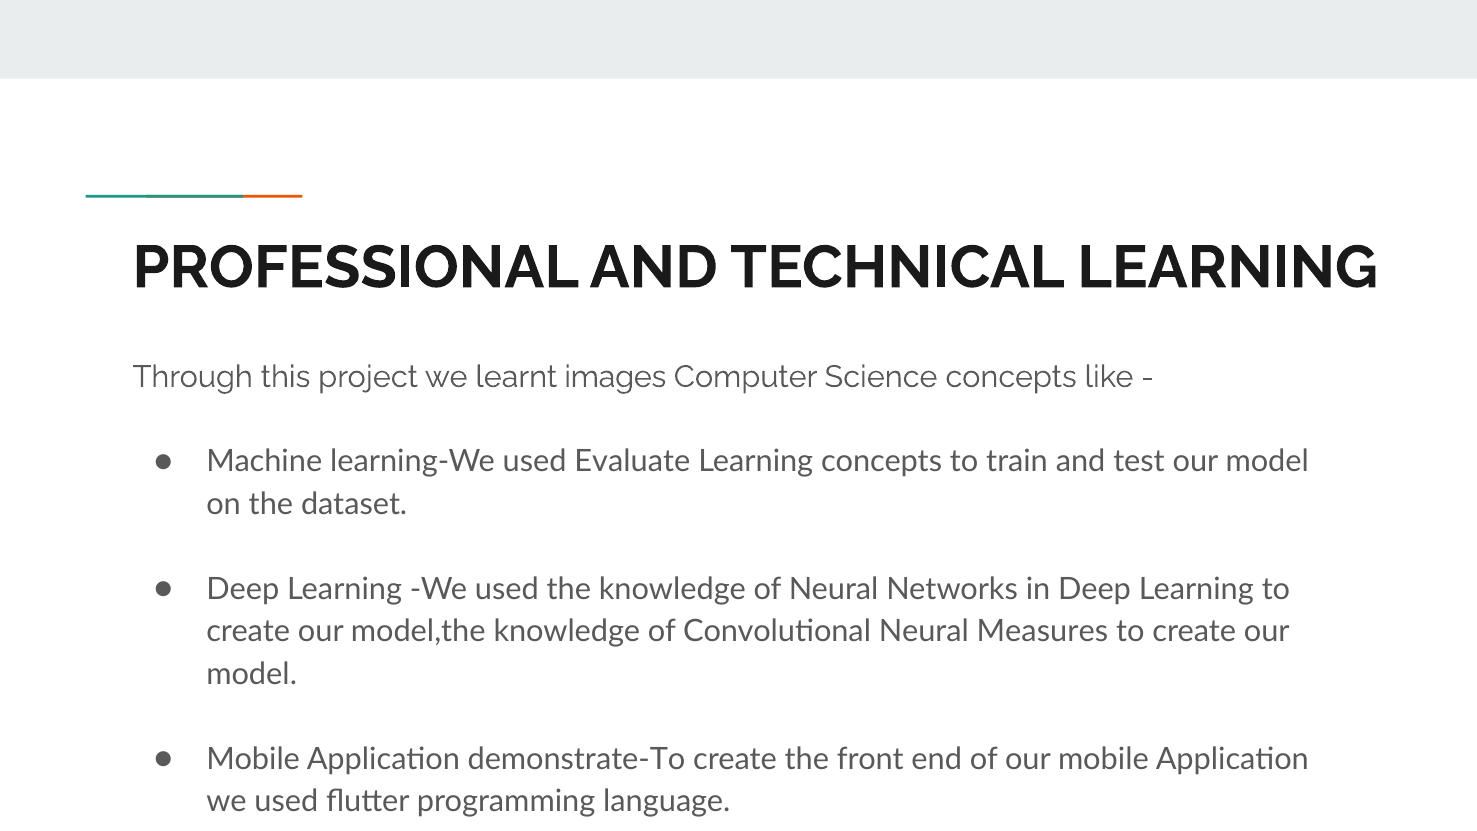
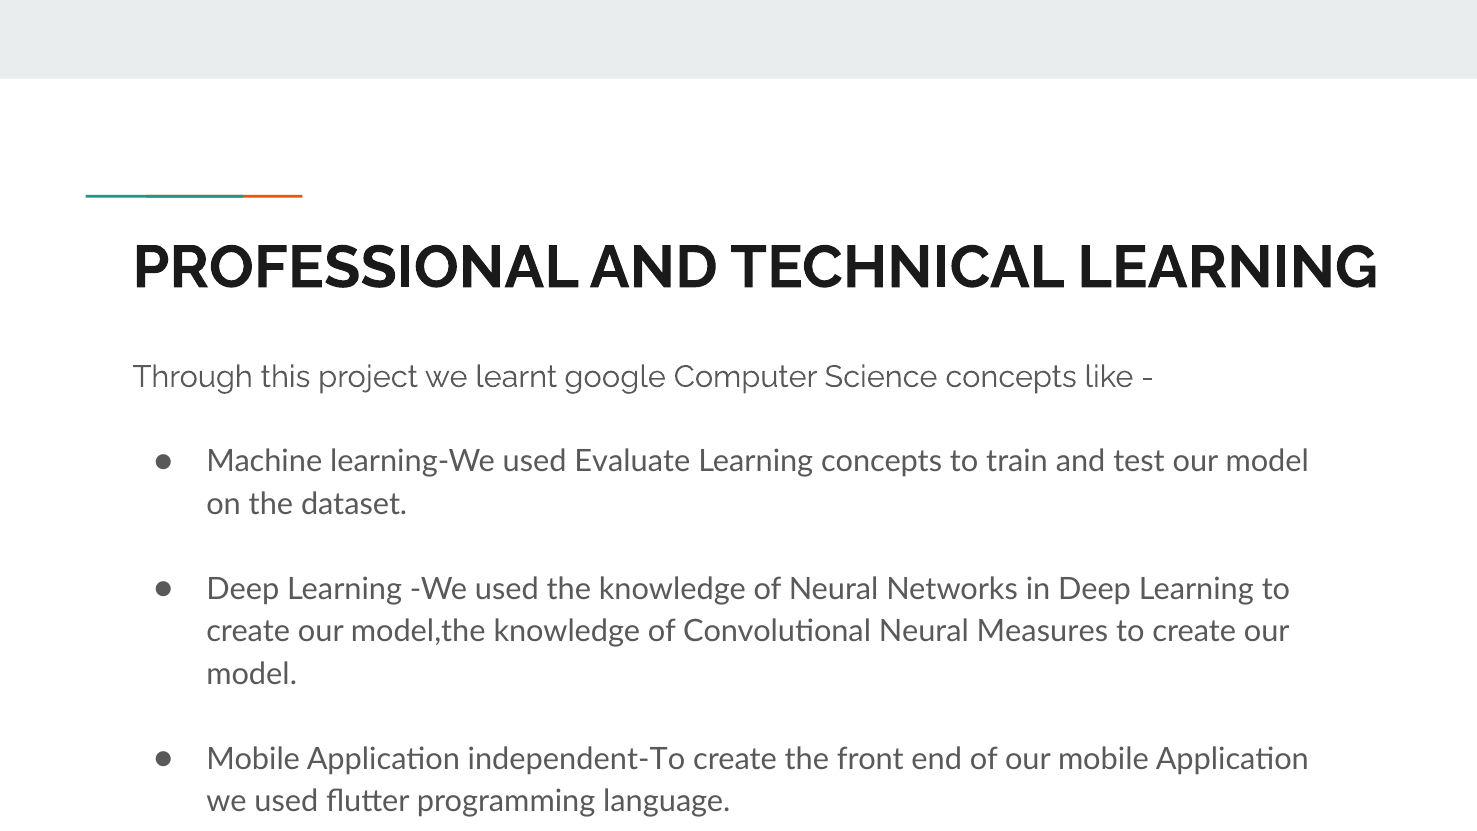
images: images -> google (615, 377)
demonstrate-To: demonstrate-To -> independent-To (576, 759)
